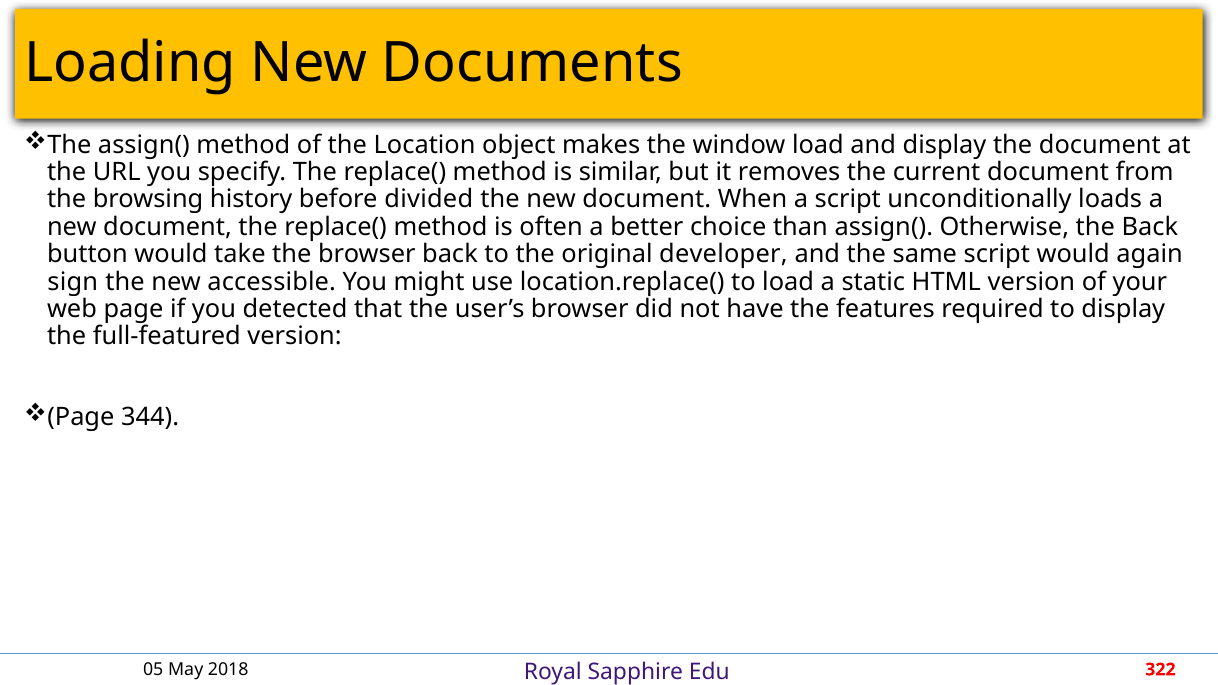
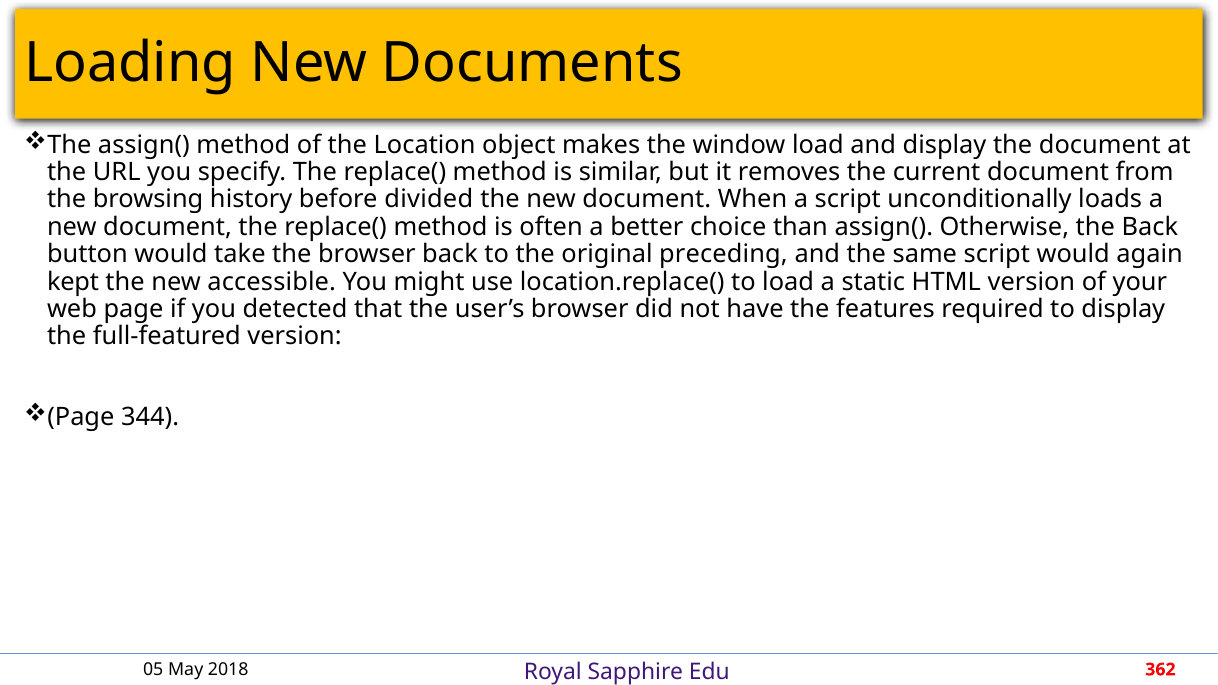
developer: developer -> preceding (723, 254)
sign: sign -> kept (73, 282)
322: 322 -> 362 (1160, 670)
